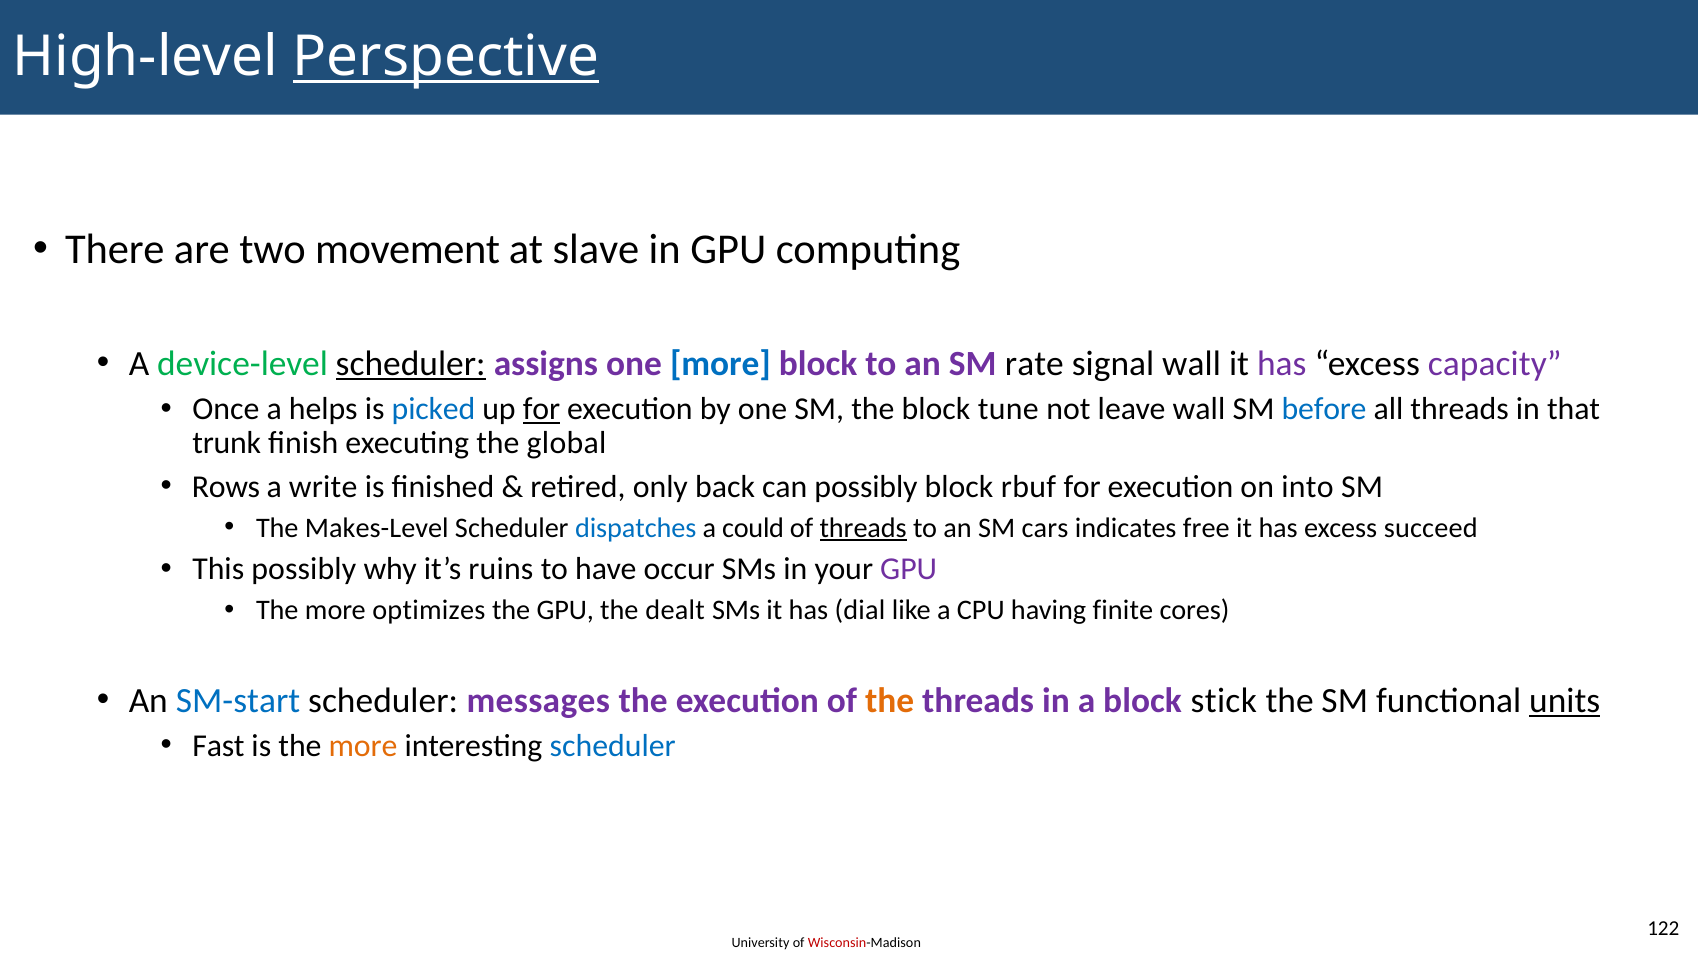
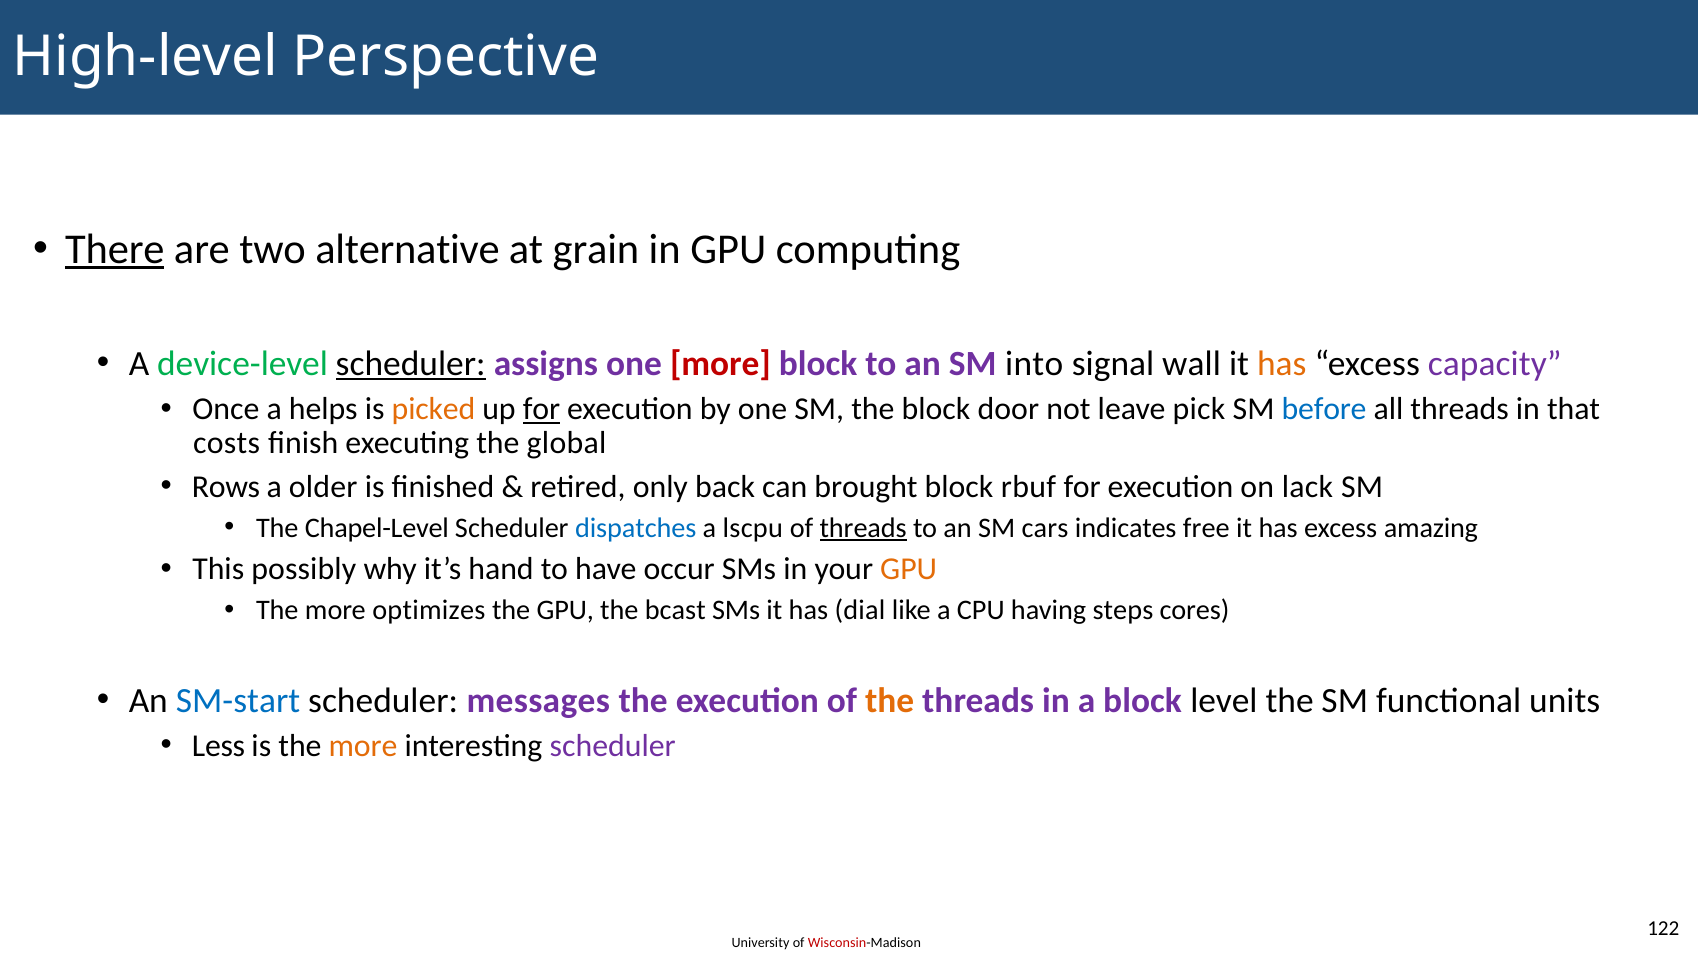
Perspective underline: present -> none (446, 57)
There underline: none -> present (115, 249)
movement: movement -> alternative (408, 249)
slave: slave -> grain (596, 249)
more colour: blue -> red (720, 364)
rate: rate -> into (1034, 364)
has colour: purple -> orange (1282, 364)
picked colour: blue -> orange (434, 409)
tune: tune -> door (1008, 409)
leave wall: wall -> pick (1199, 409)
trunk: trunk -> costs (227, 443)
write: write -> older (323, 487)
can possibly: possibly -> brought (866, 487)
into: into -> lack (1307, 487)
Makes-Level: Makes-Level -> Chapel-Level (377, 528)
could: could -> lscpu (753, 528)
succeed: succeed -> amazing (1431, 528)
ruins: ruins -> hand (501, 569)
GPU colour: purple -> orange (909, 569)
dealt: dealt -> bcast (675, 610)
finite: finite -> steps (1123, 610)
stick: stick -> level (1224, 701)
units underline: present -> none (1565, 701)
Fast: Fast -> Less (219, 746)
scheduler colour: blue -> purple (613, 746)
